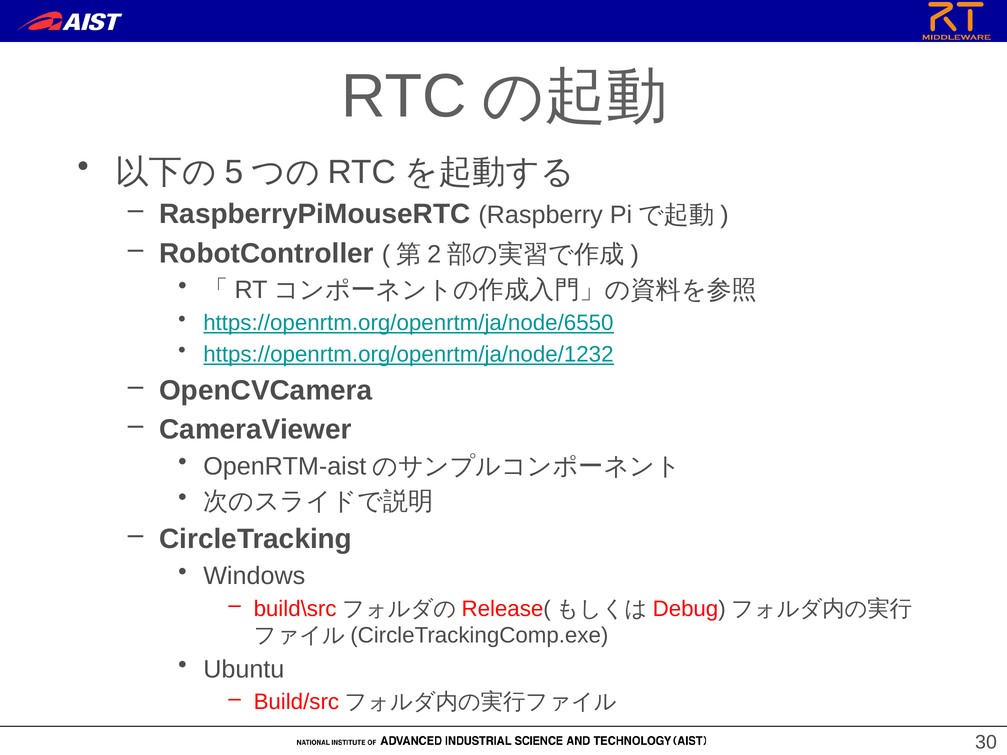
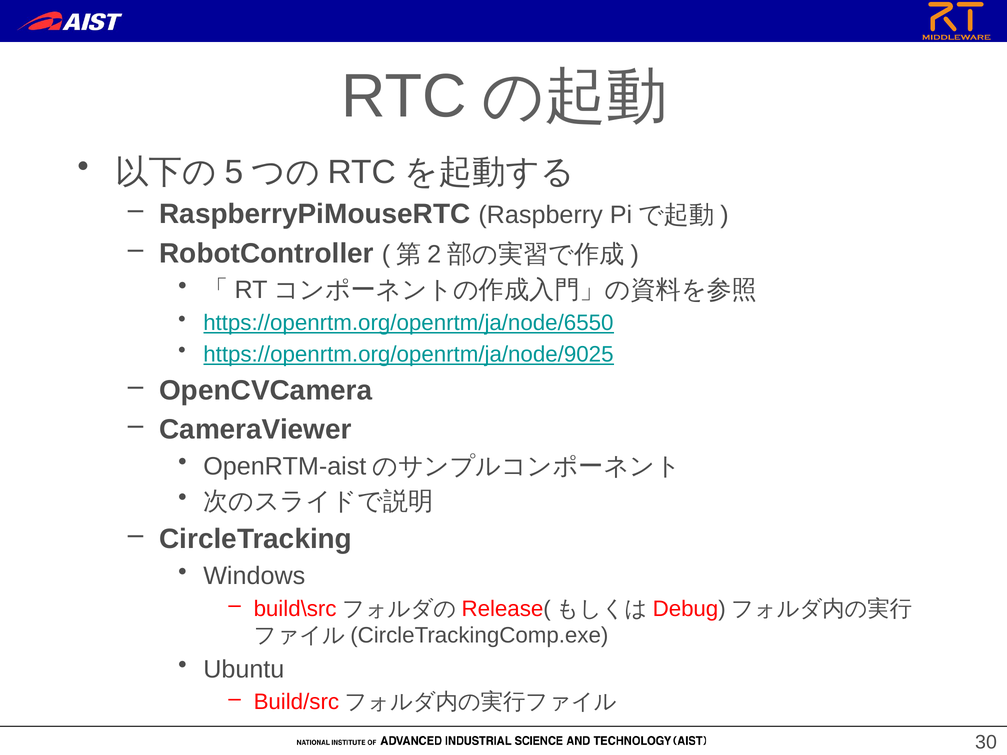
https://openrtm.org/openrtm/ja/node/1232: https://openrtm.org/openrtm/ja/node/1232 -> https://openrtm.org/openrtm/ja/node/9025 (408, 354)
